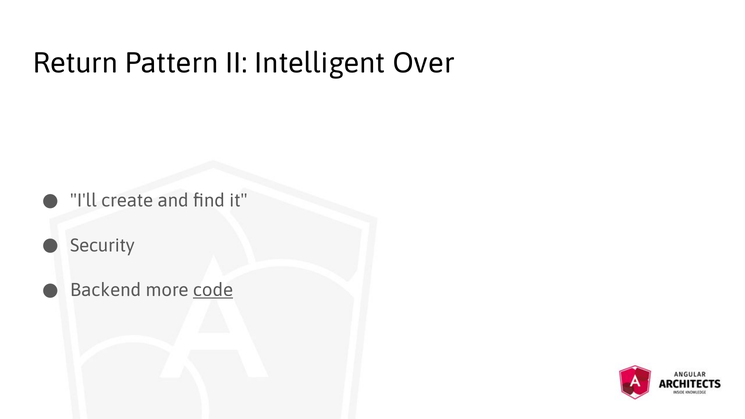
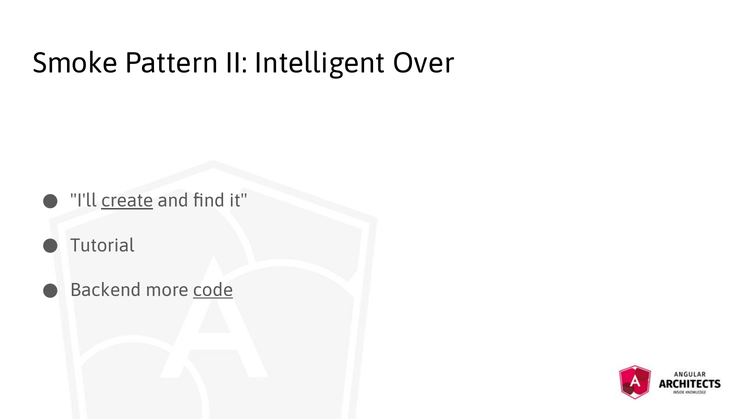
Return: Return -> Smoke (75, 63)
create underline: none -> present (127, 201)
Security: Security -> Tutorial (102, 246)
